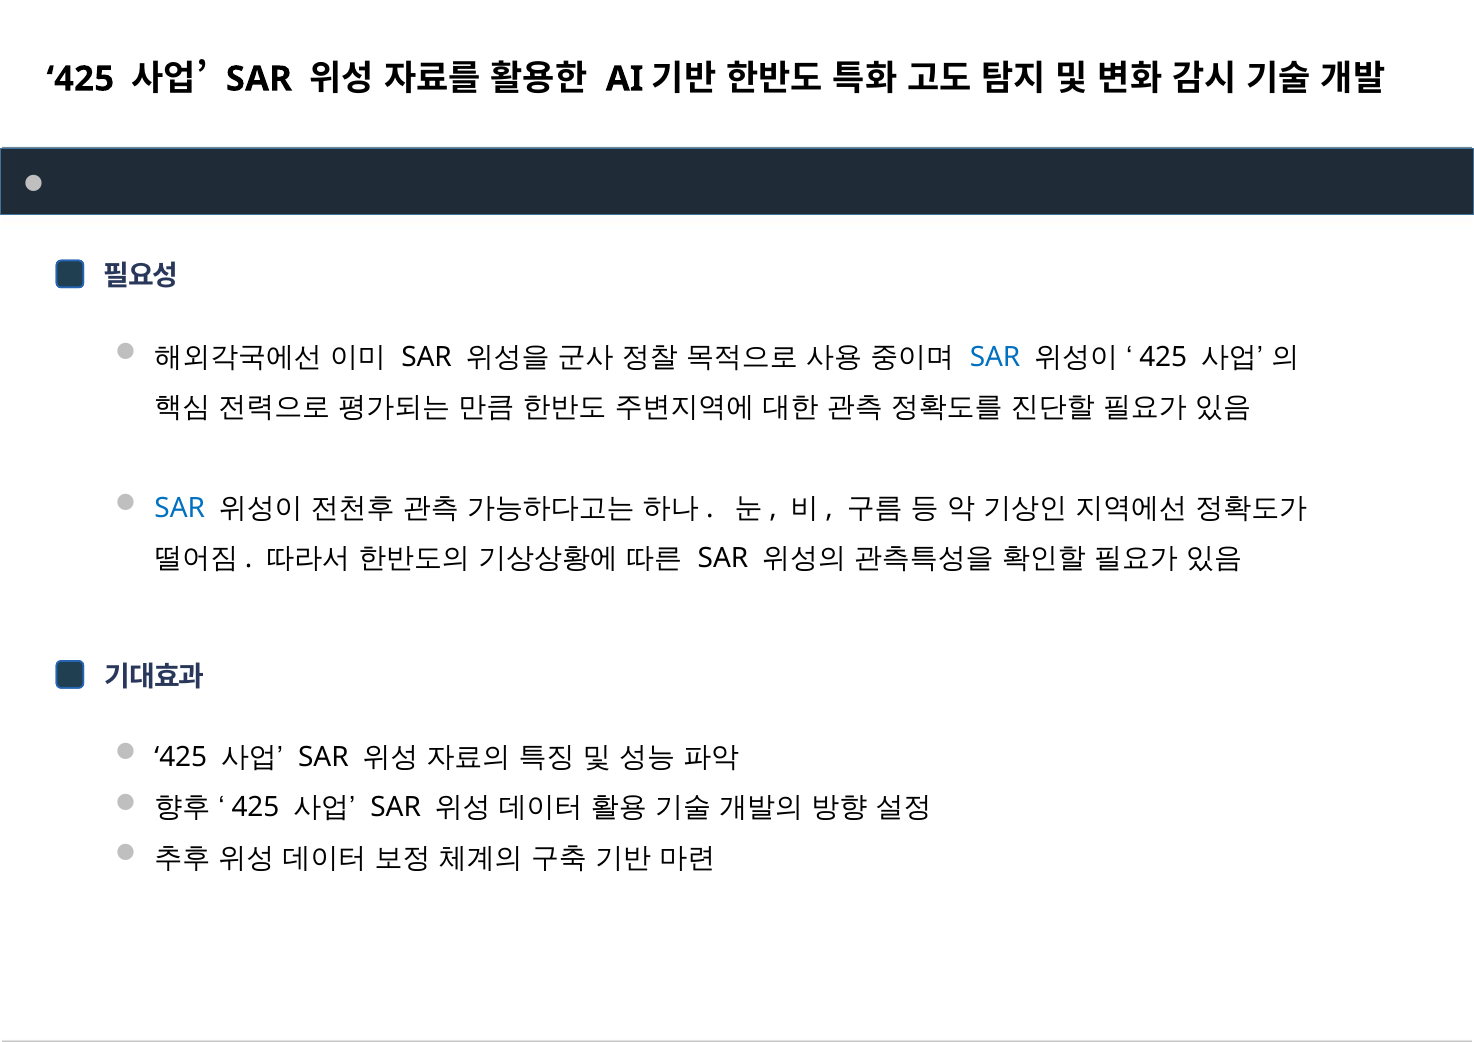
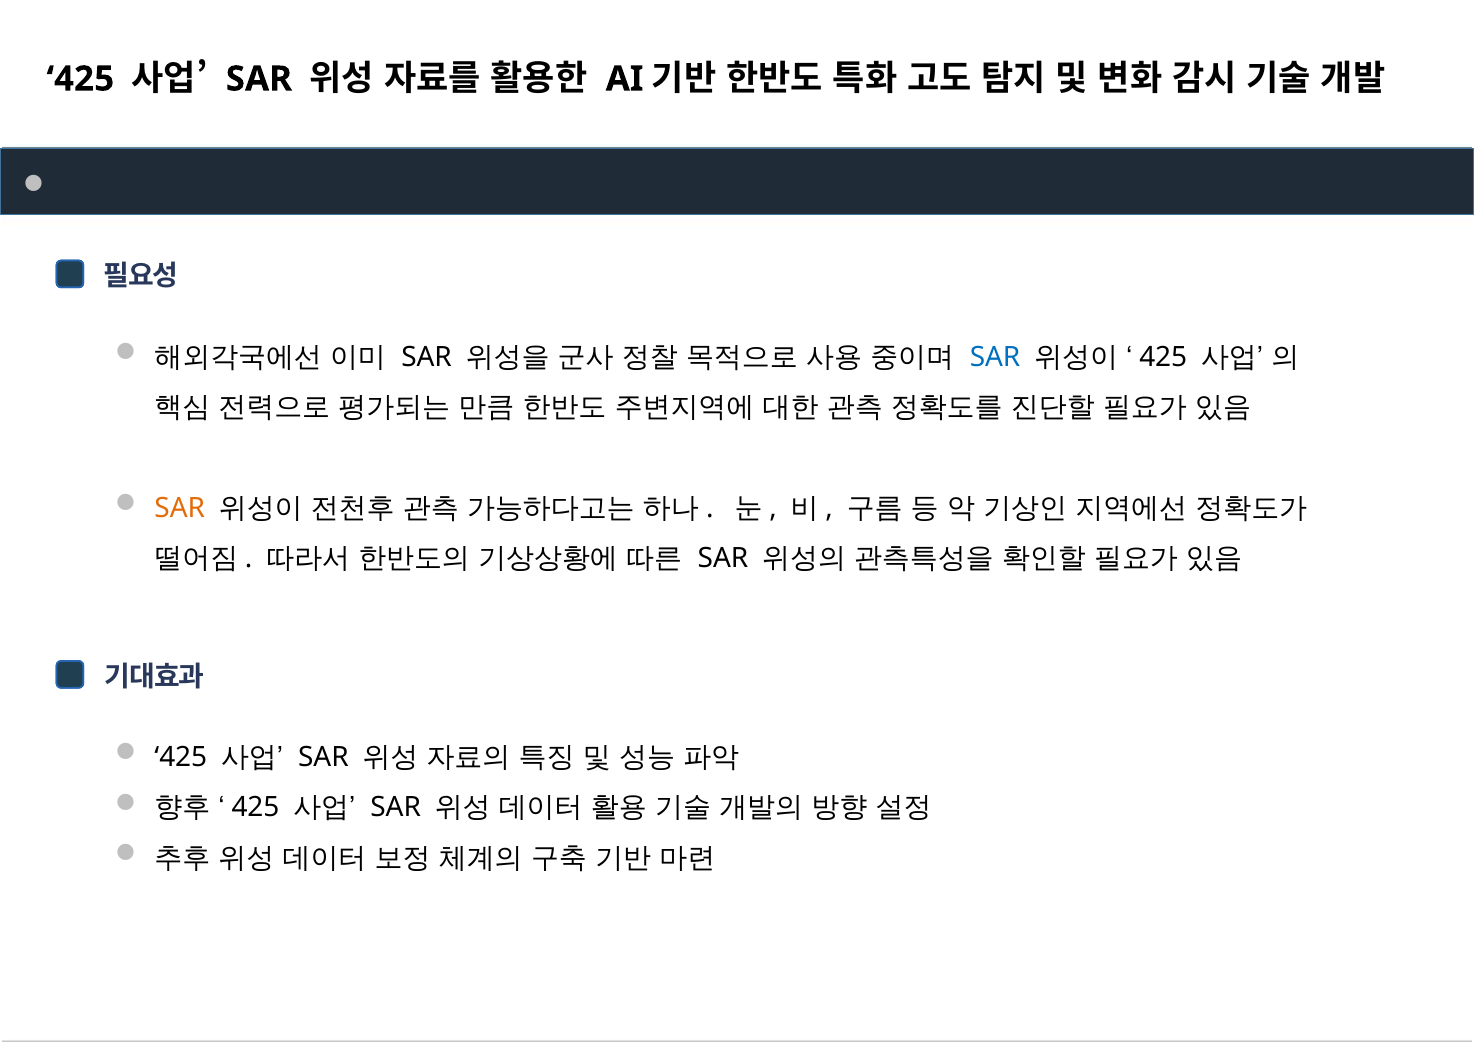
SAR colour: blue -> orange (180, 508)
